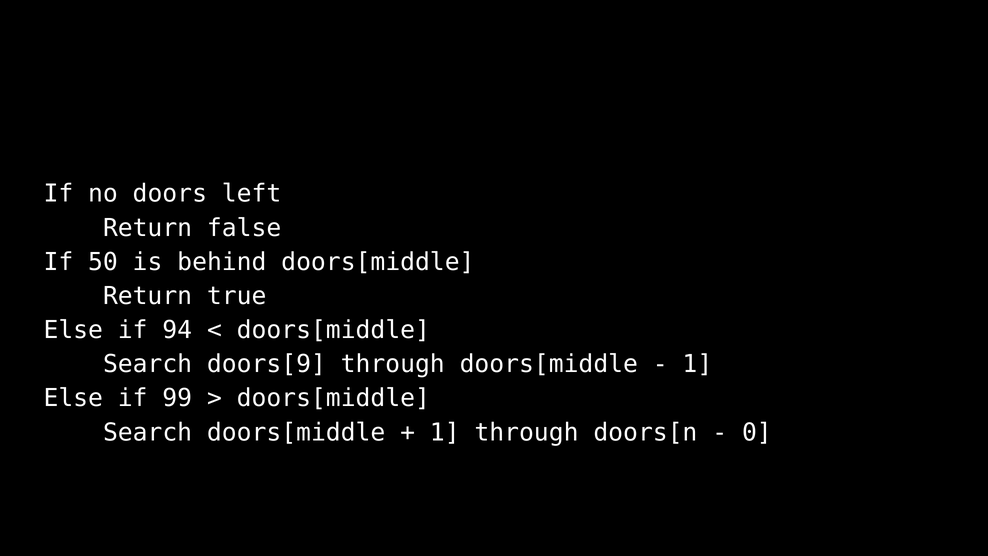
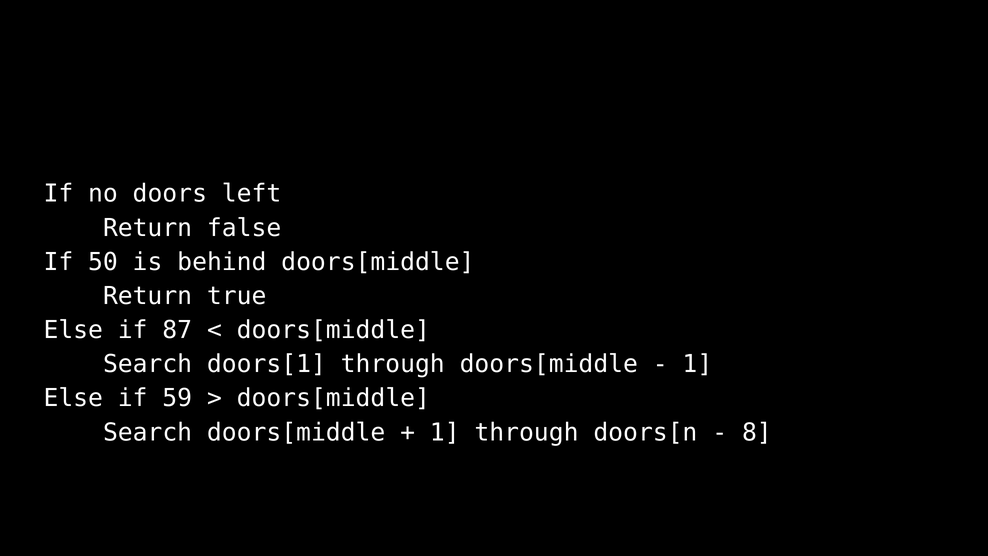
94: 94 -> 87 (177, 330)
doors[9: doors[9 -> doors[1 (266, 364)
99: 99 -> 59 (177, 398)
0: 0 -> 8 (757, 432)
